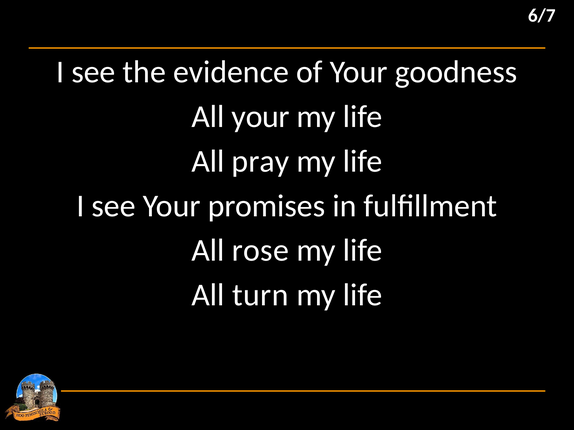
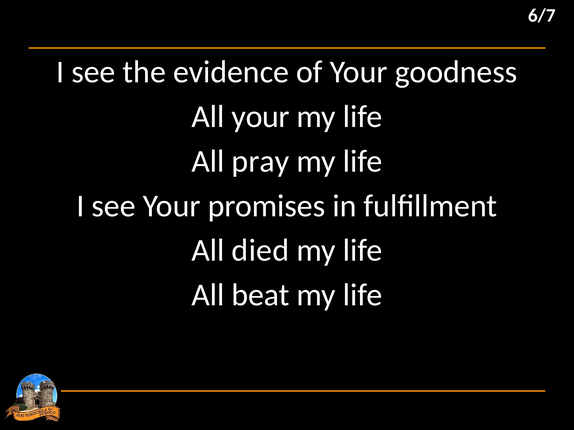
rose: rose -> died (260, 251)
turn: turn -> beat (261, 295)
